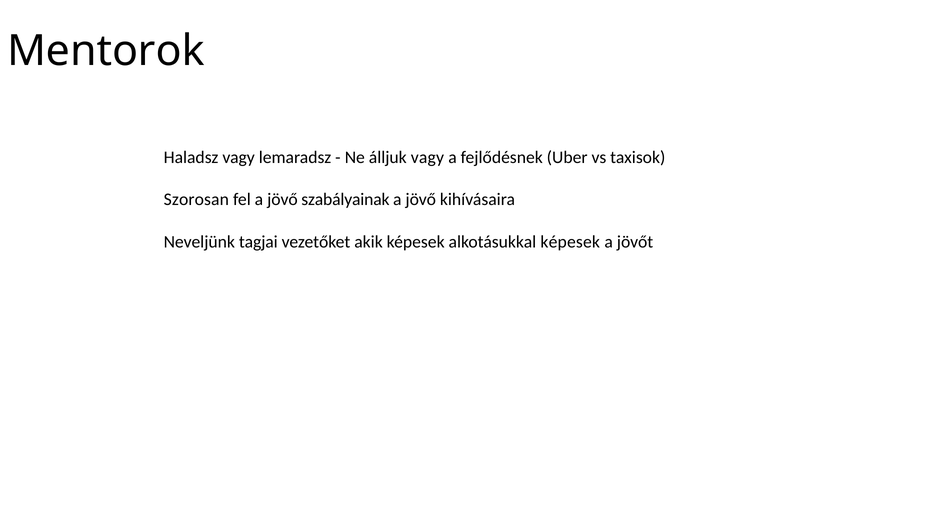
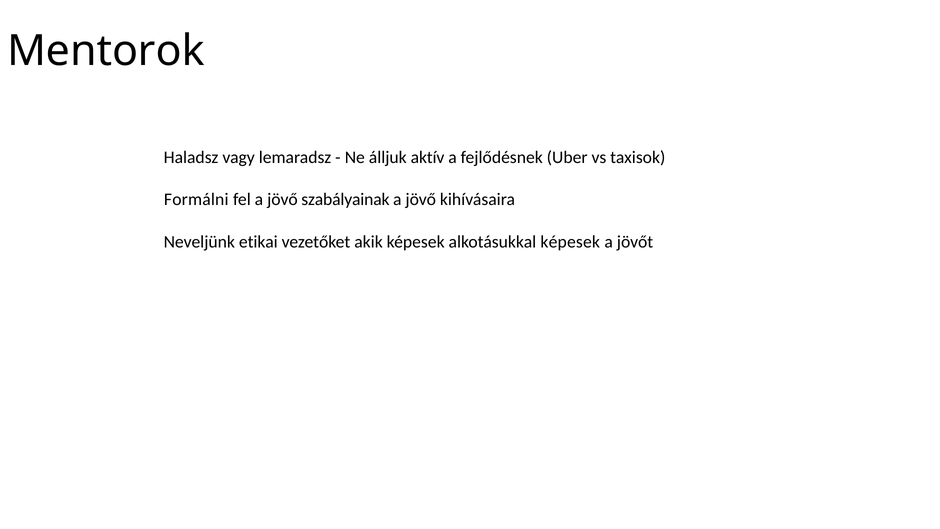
álljuk vagy: vagy -> aktív (428, 157)
Szorosan: Szorosan -> Formálni (196, 200)
tagjai: tagjai -> etikai (258, 242)
